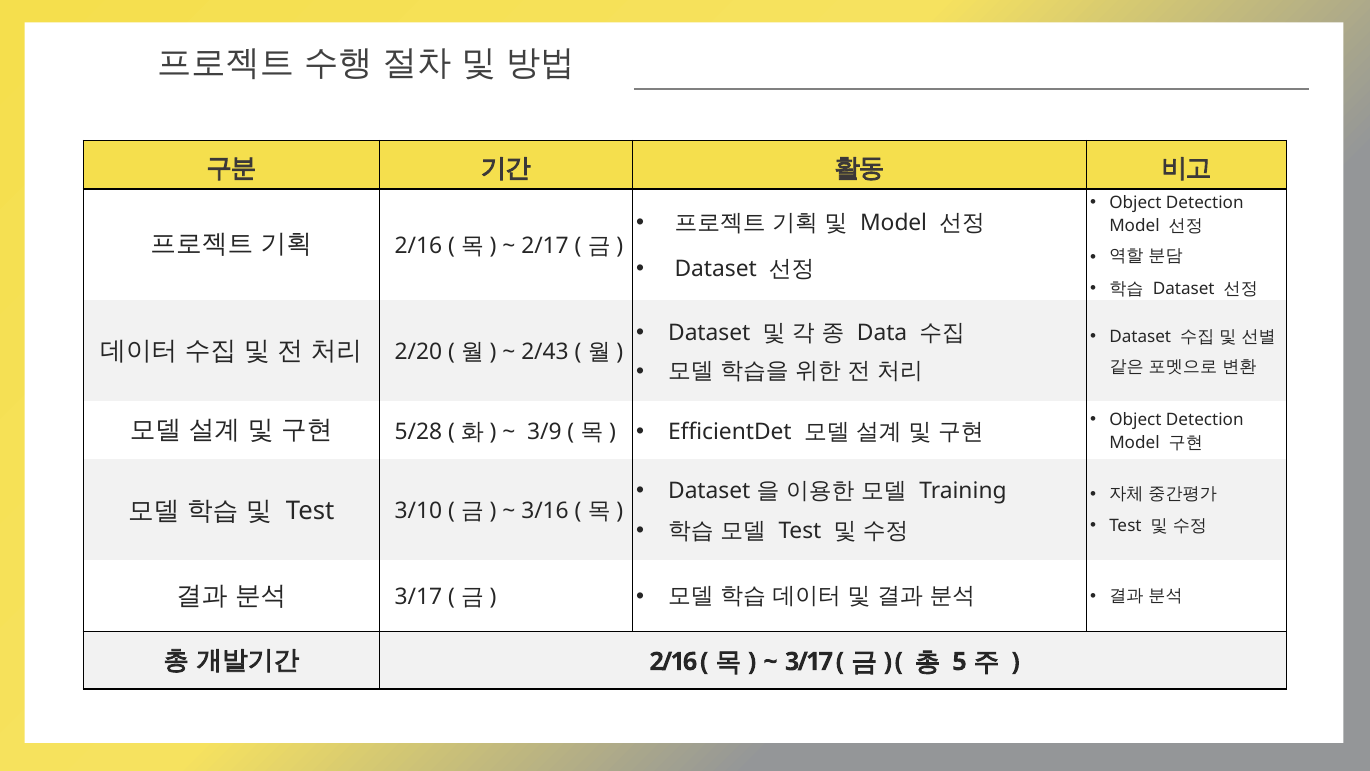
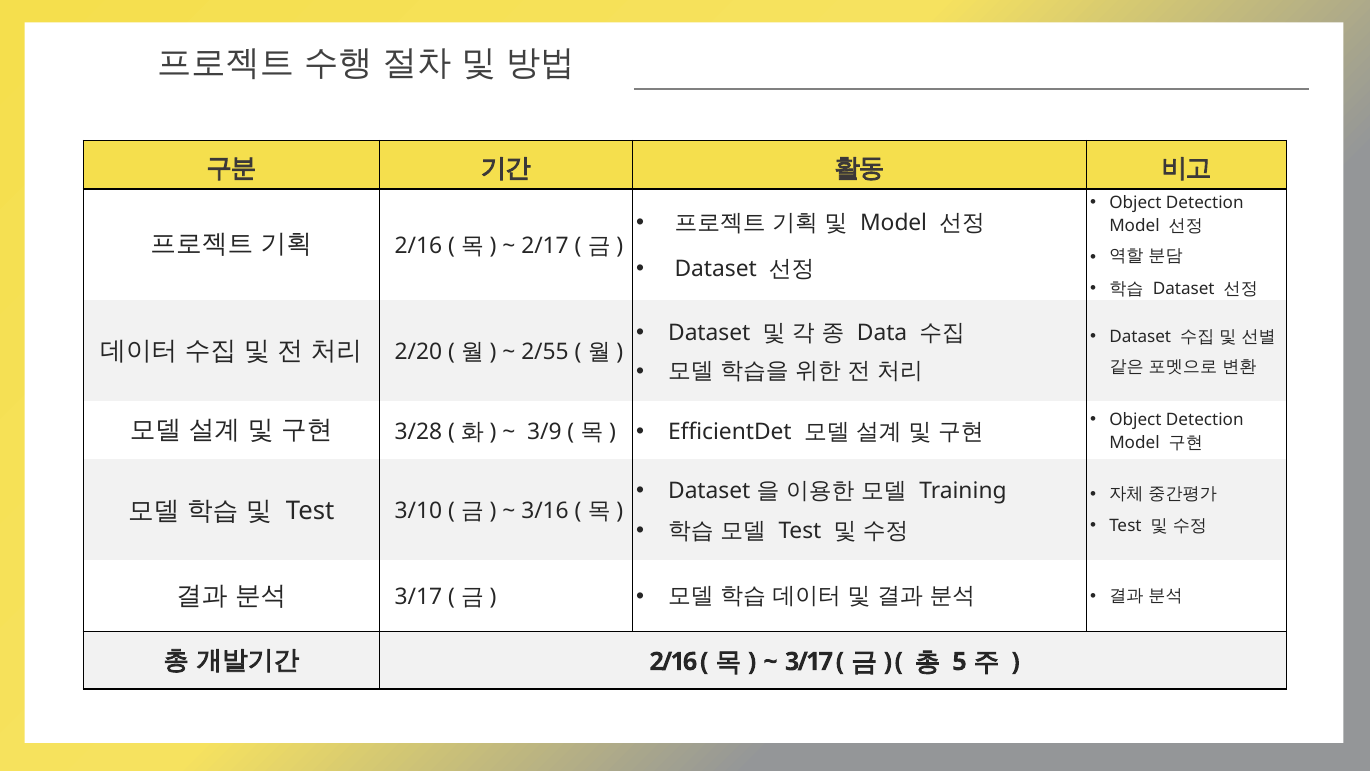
2/43: 2/43 -> 2/55 (545, 352)
5/28: 5/28 -> 3/28 (418, 431)
